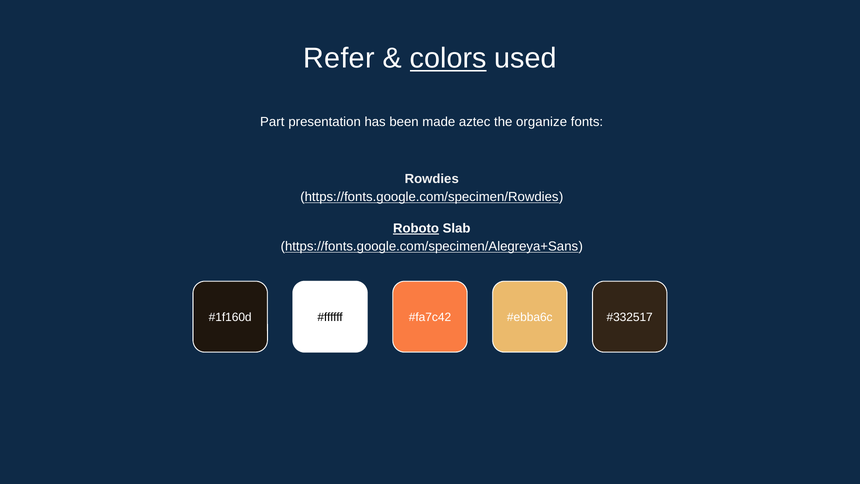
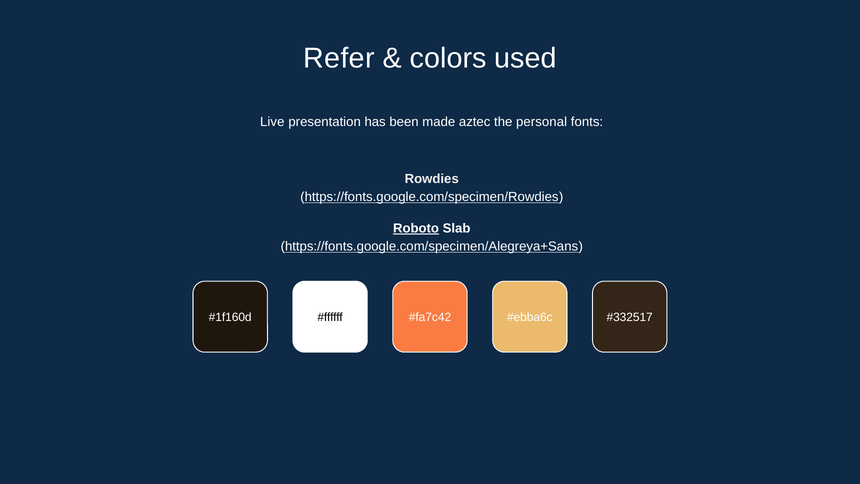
colors underline: present -> none (448, 58)
Part: Part -> Live (272, 122)
organize: organize -> personal (542, 122)
